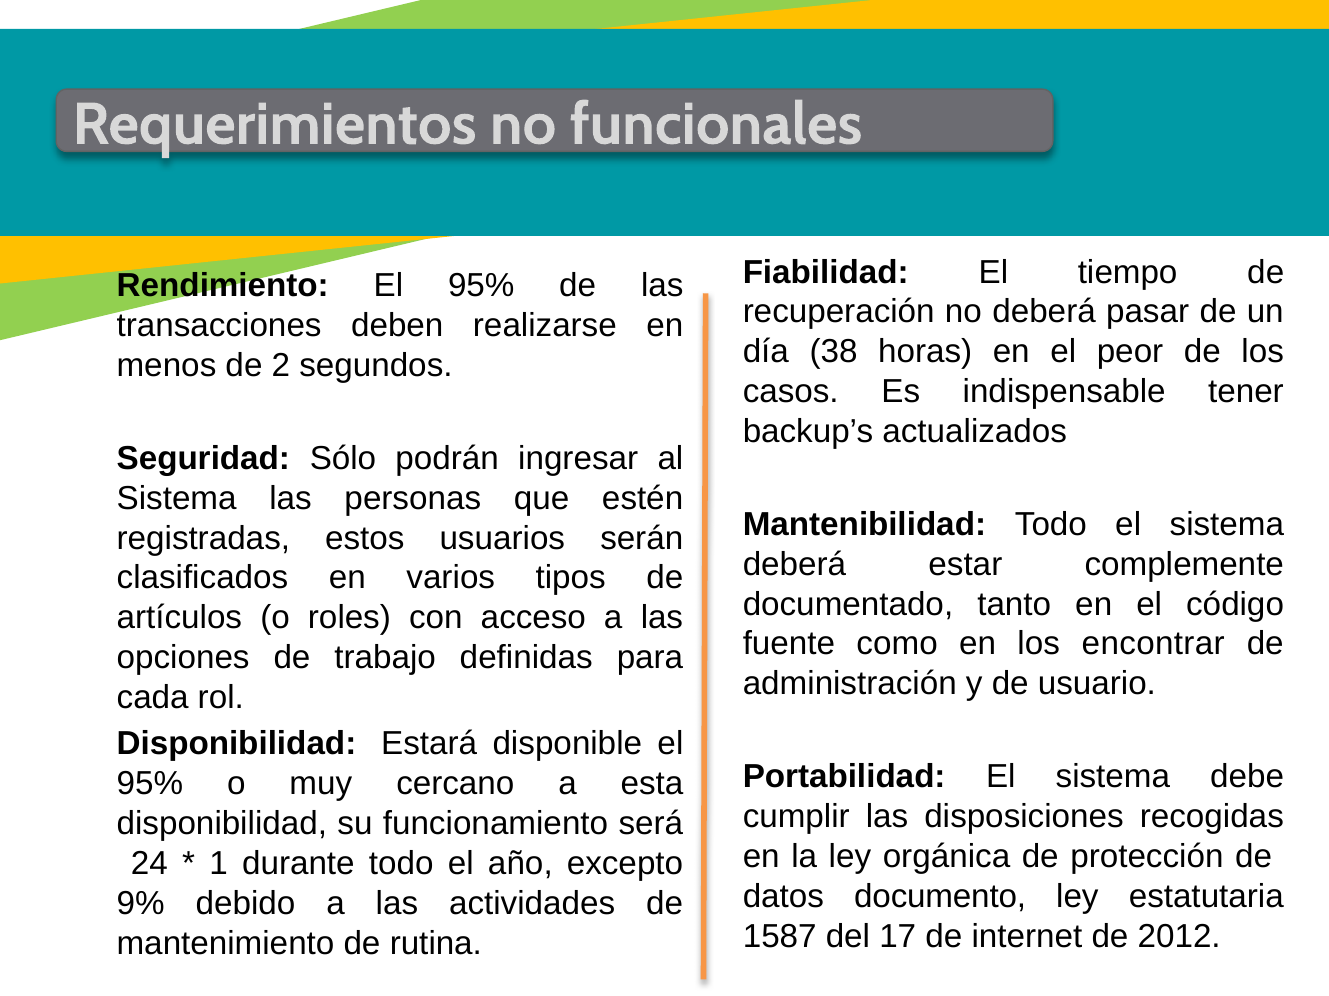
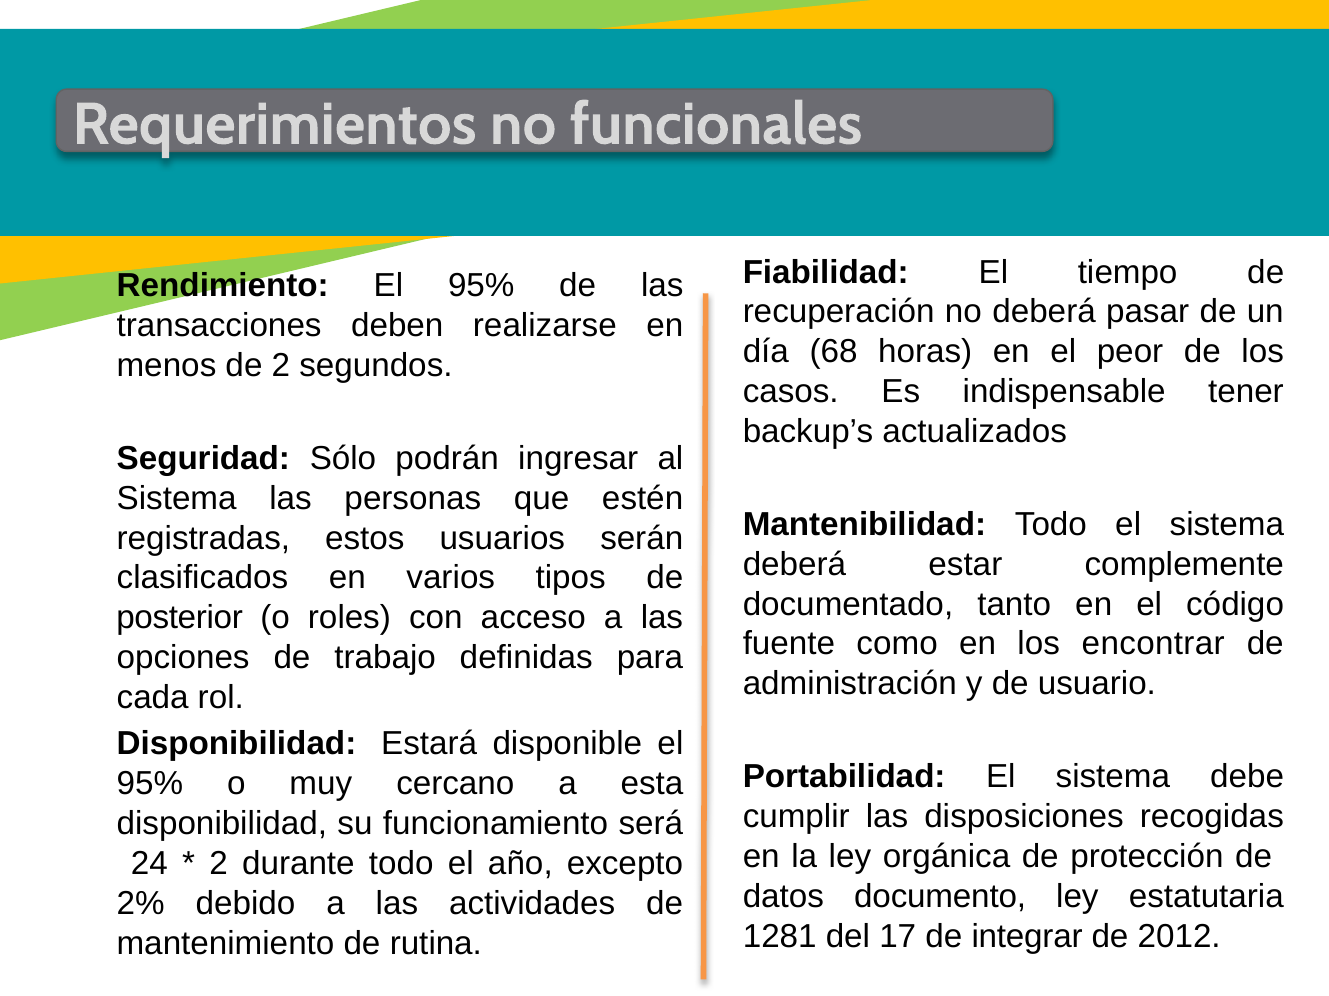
38: 38 -> 68 (834, 352)
artículos: artículos -> posterior (180, 618)
1: 1 -> 2 (219, 864)
9%: 9% -> 2% (141, 904)
1587: 1587 -> 1281 (780, 937)
internet: internet -> integrar (1027, 937)
